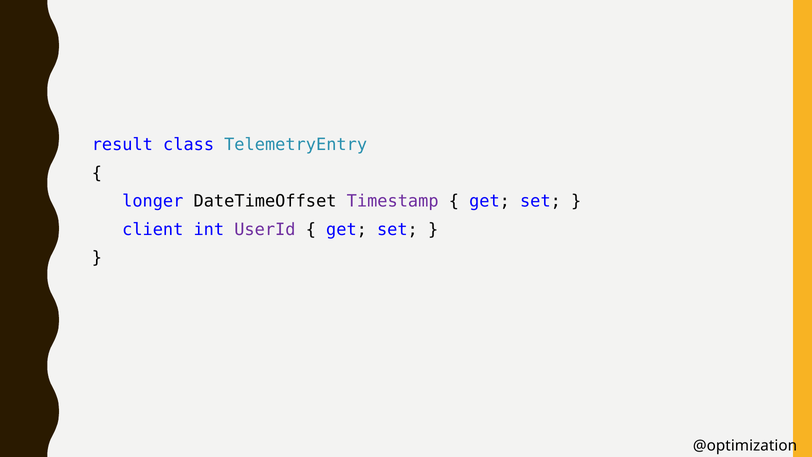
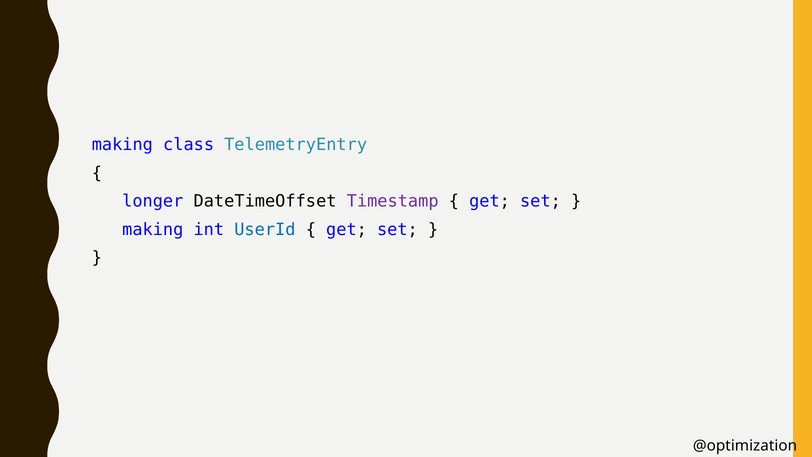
result: result -> making (122, 145)
client: client -> making (153, 229)
UserId colour: purple -> blue (265, 229)
